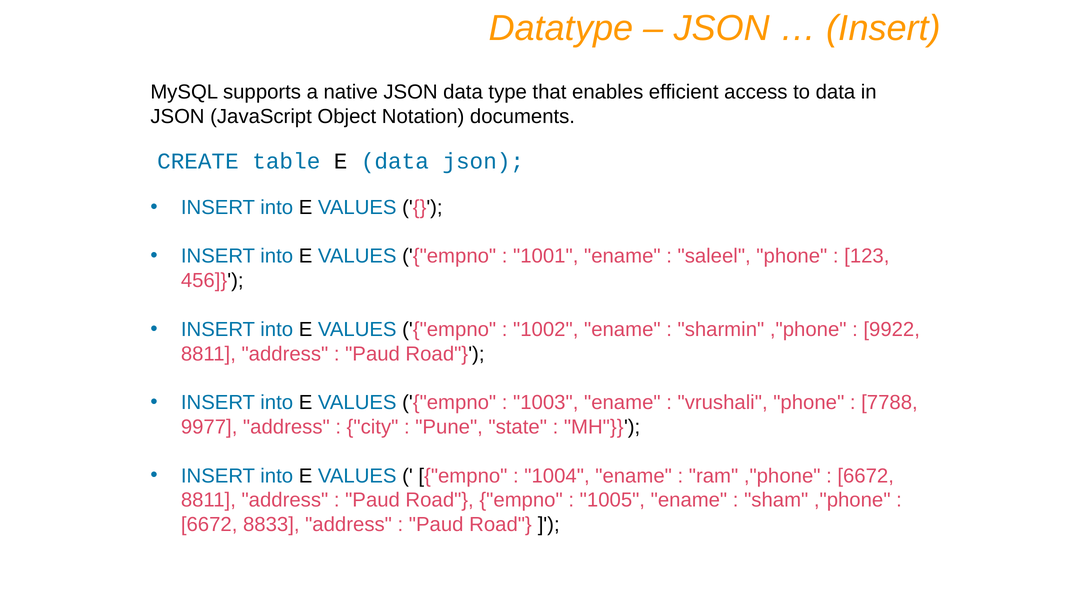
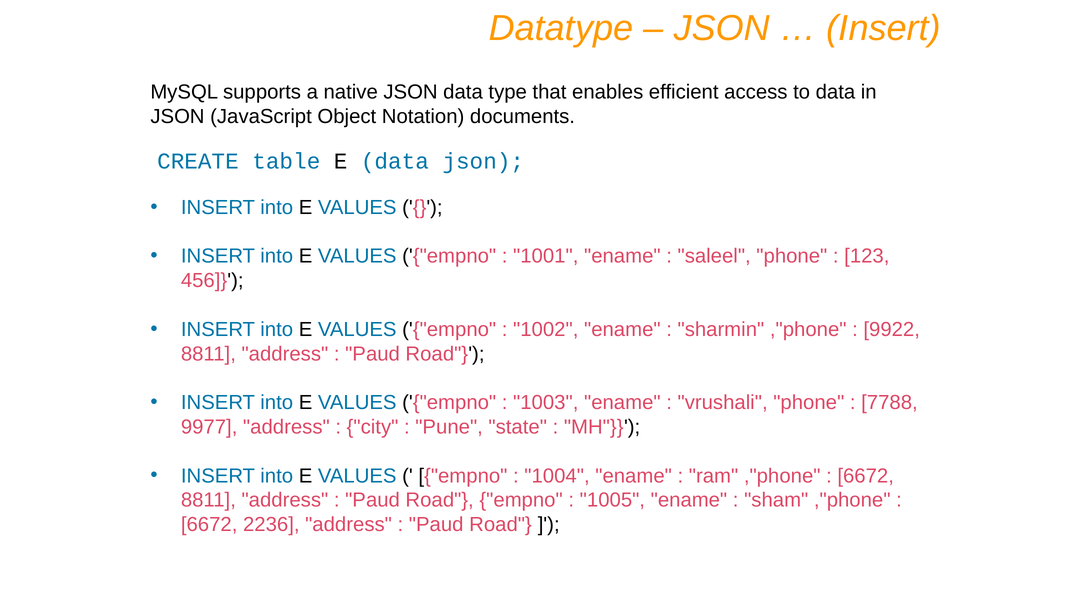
8833: 8833 -> 2236 (271, 525)
